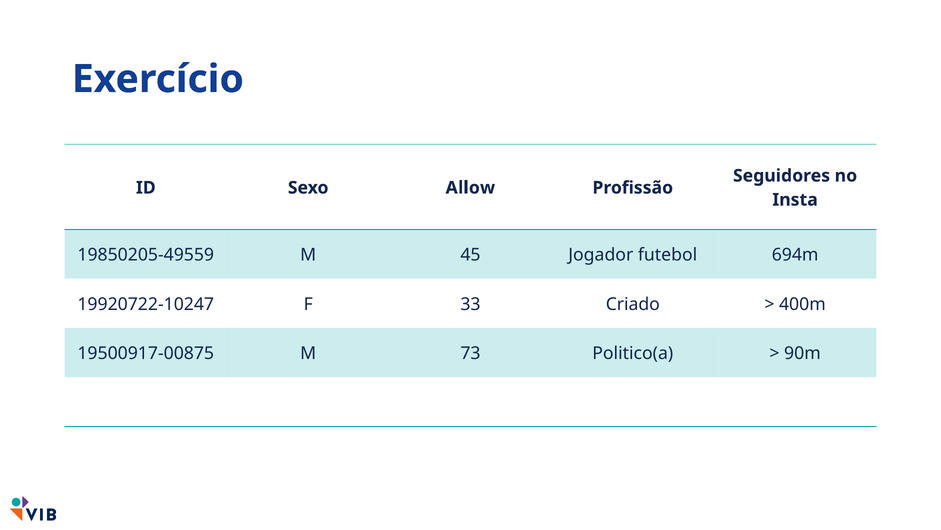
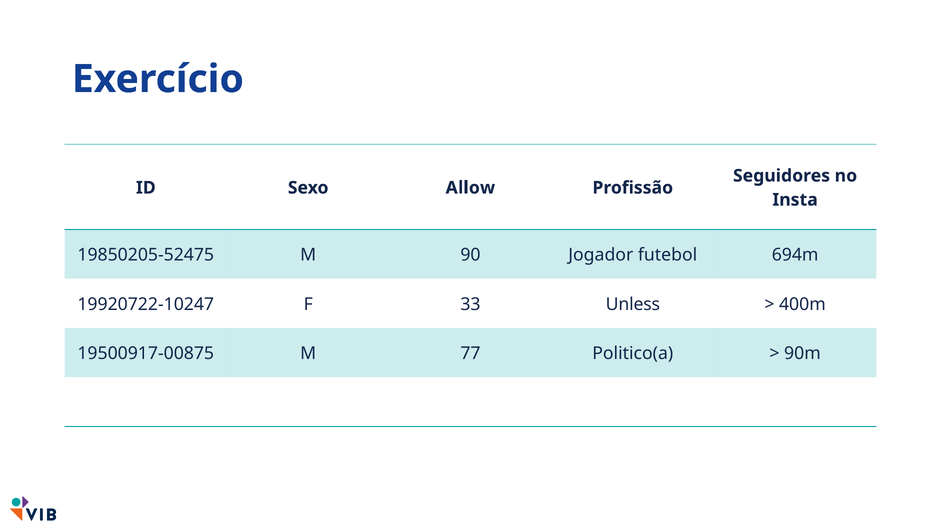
19850205-49559: 19850205-49559 -> 19850205-52475 (146, 255)
45: 45 -> 90 (470, 255)
Criado: Criado -> Unless (633, 304)
73: 73 -> 77 (470, 353)
